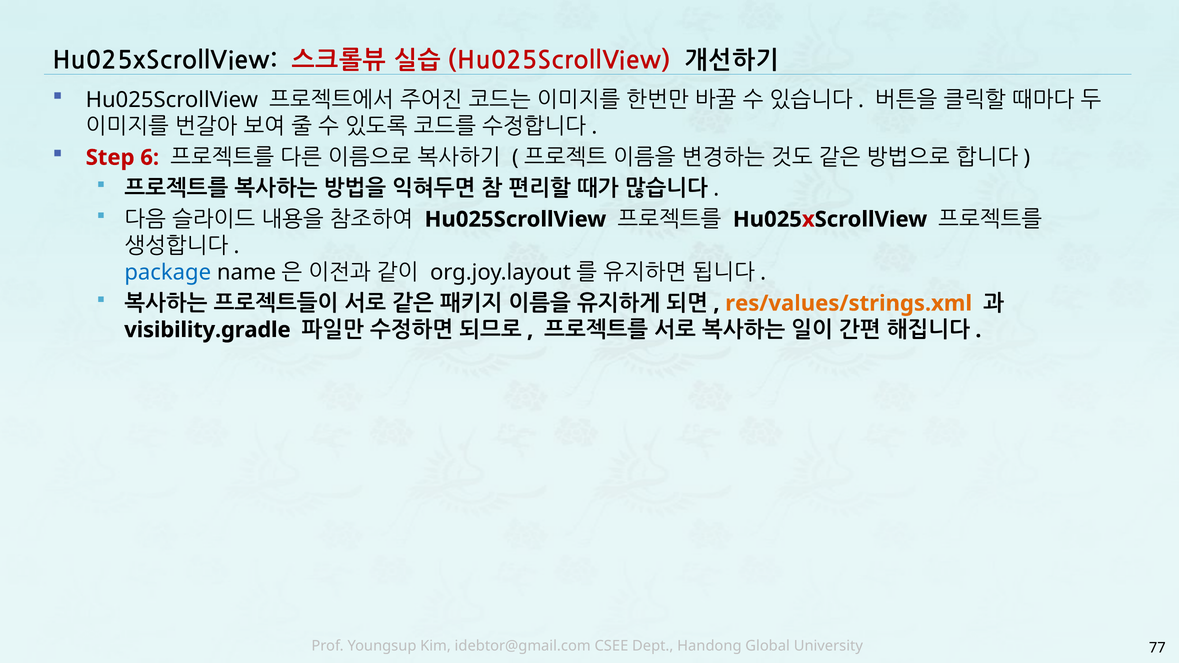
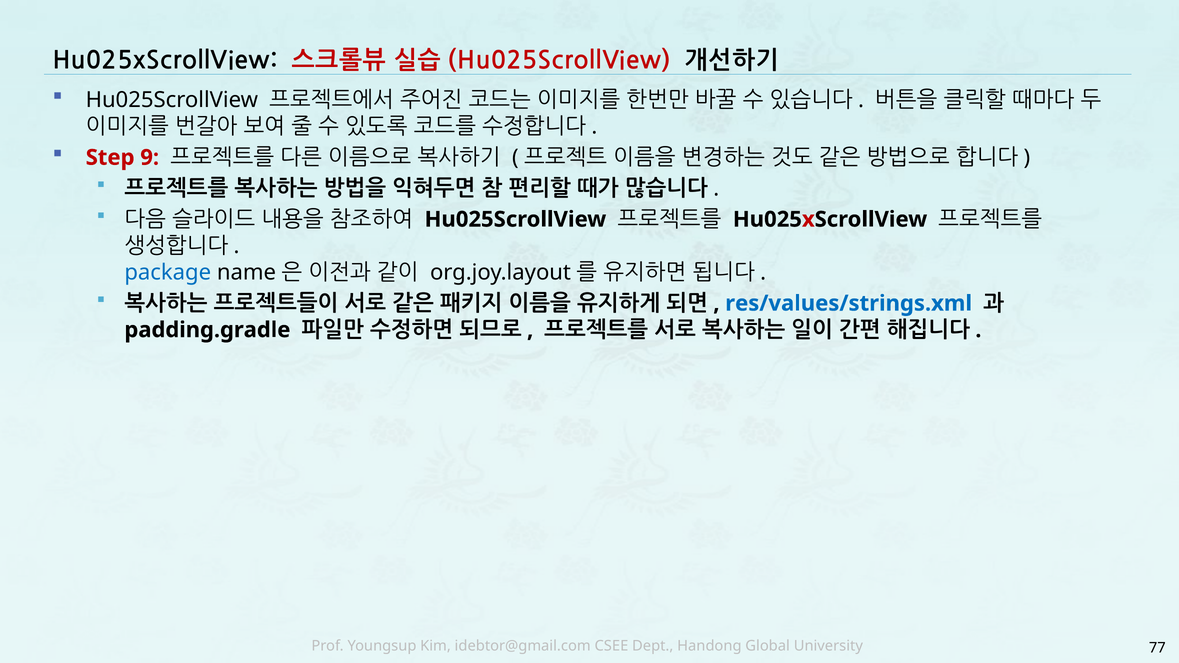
6: 6 -> 9 (150, 158)
res/values/strings.xml colour: orange -> blue (849, 303)
visibility.gradle: visibility.gradle -> padding.gradle (207, 330)
